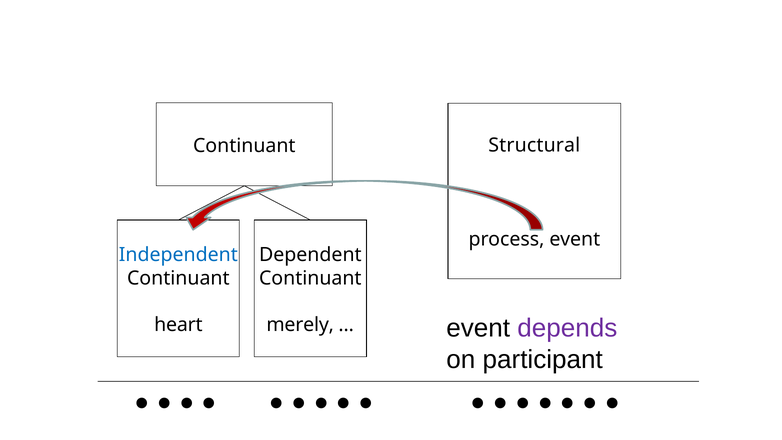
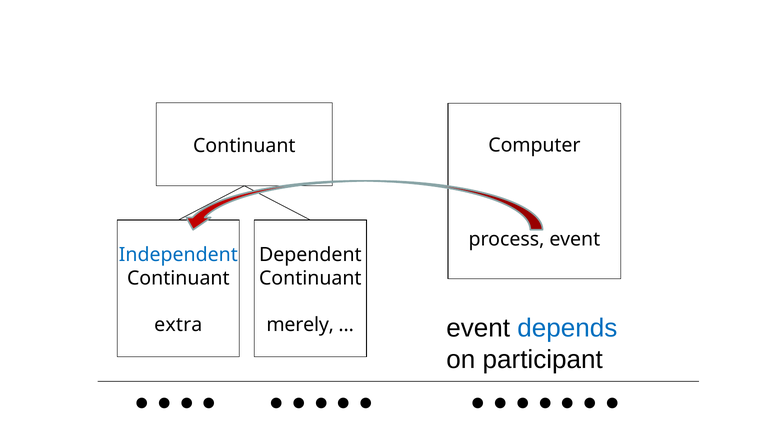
Structural: Structural -> Computer (534, 145)
depends colour: purple -> blue (567, 328)
heart: heart -> extra (178, 325)
